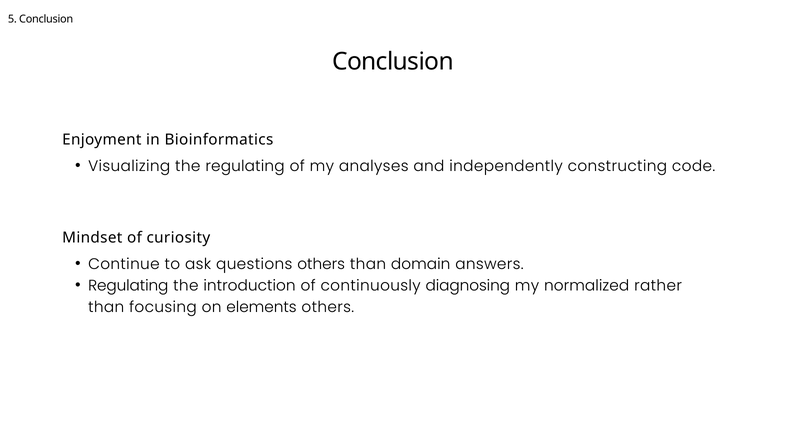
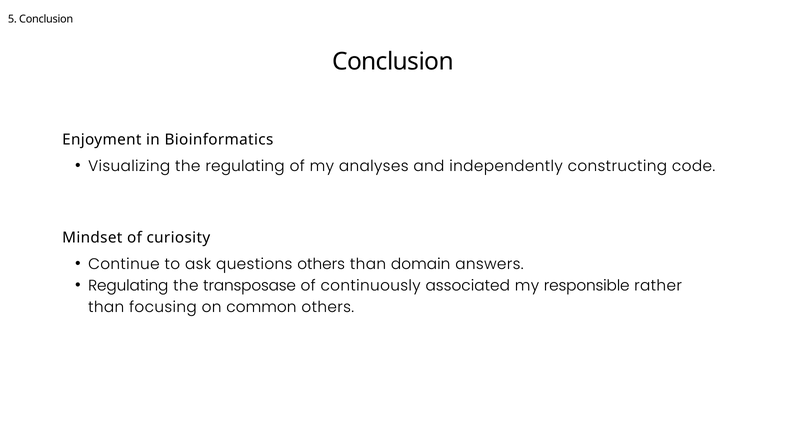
introduction: introduction -> transposase (250, 286)
diagnosing: diagnosing -> associated (468, 286)
normalized: normalized -> responsible (587, 286)
elements: elements -> common (261, 307)
